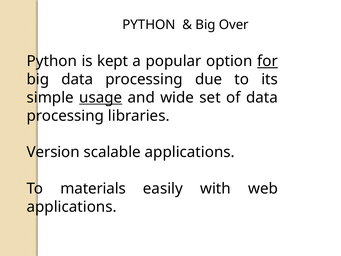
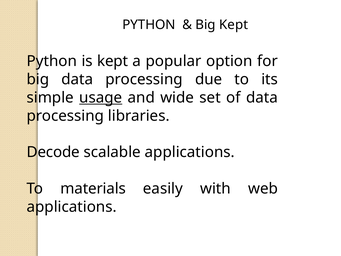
Big Over: Over -> Kept (234, 25)
for underline: present -> none (268, 61)
Version: Version -> Decode (53, 152)
